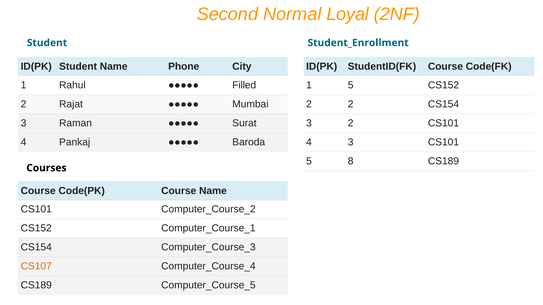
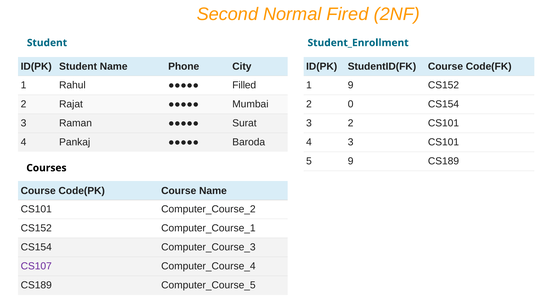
Loyal: Loyal -> Fired (347, 14)
1 5: 5 -> 9 (351, 85)
2 2: 2 -> 0 (351, 104)
5 8: 8 -> 9 (351, 161)
CS107 colour: orange -> purple (36, 267)
